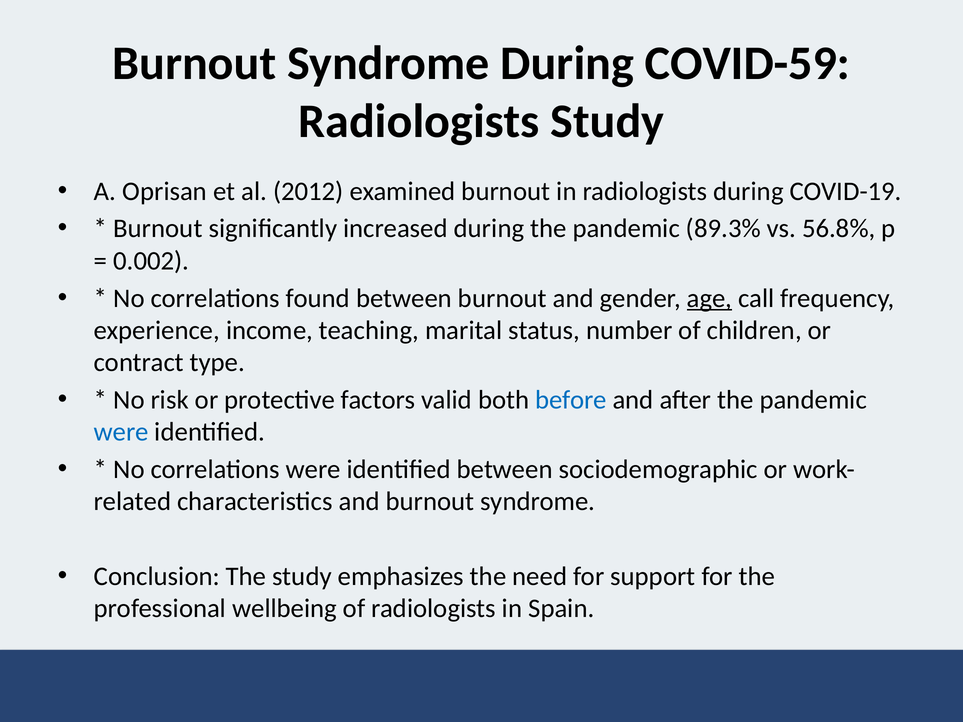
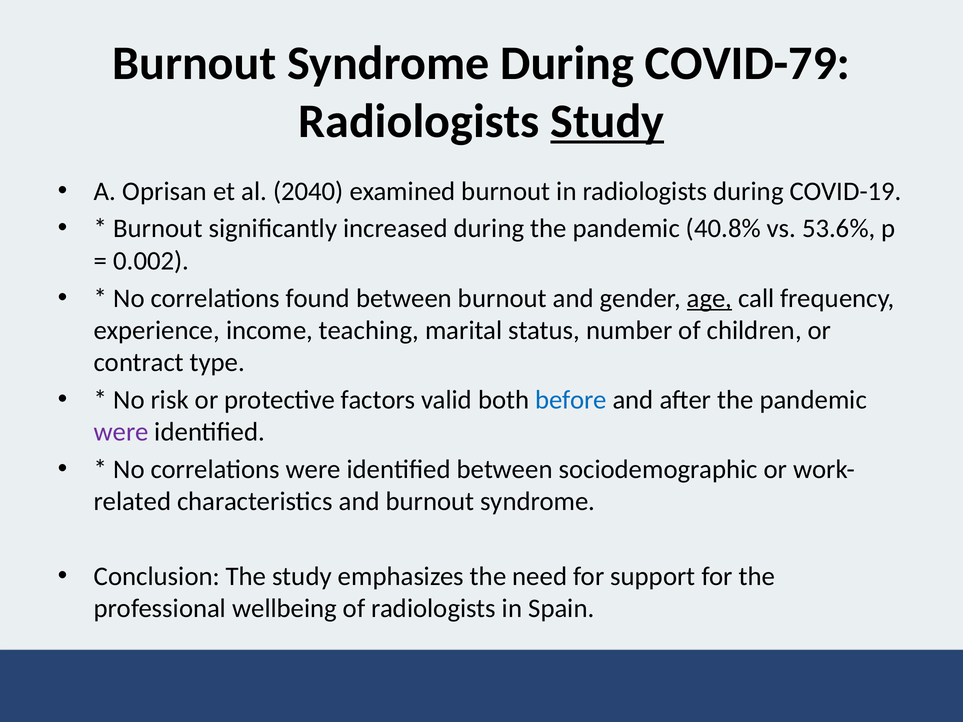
COVID-59: COVID-59 -> COVID-79 (747, 64)
Study underline: none -> present (607, 121)
2012: 2012 -> 2040 (308, 191)
89.3%: 89.3% -> 40.8% (723, 229)
56.8%: 56.8% -> 53.6% (839, 229)
were colour: blue -> purple (121, 432)
